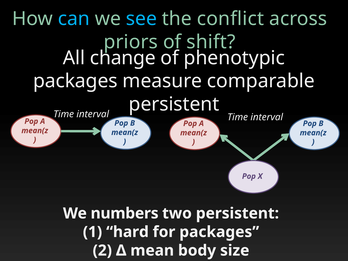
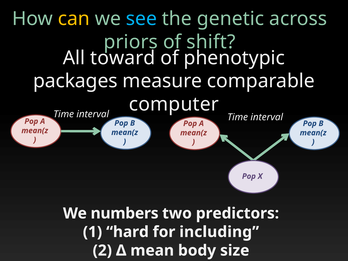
can colour: light blue -> yellow (74, 19)
conflict: conflict -> genetic (230, 19)
change: change -> toward (123, 58)
persistent: persistent -> computer (174, 104)
two persistent: persistent -> predictors (237, 213)
for packages: packages -> including (219, 232)
